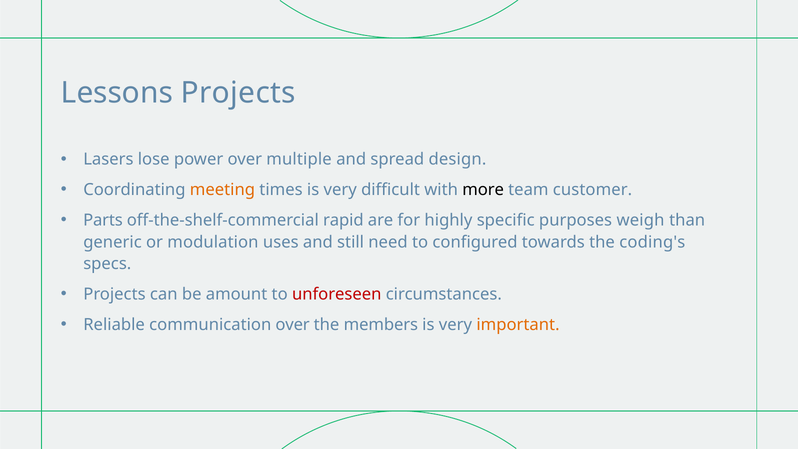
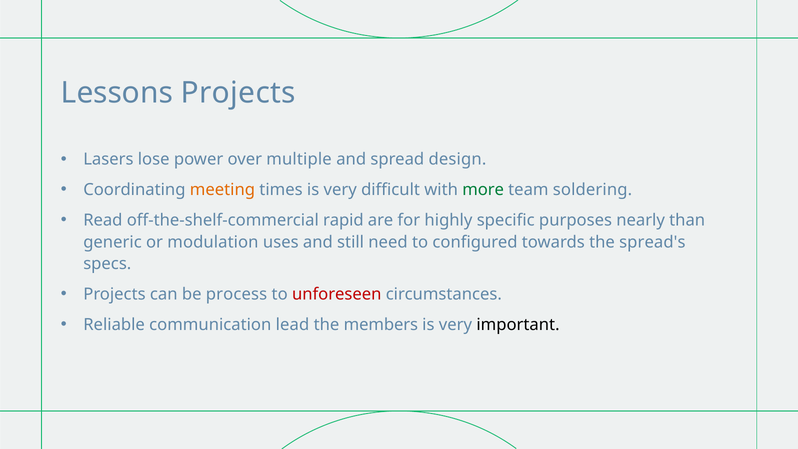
more colour: black -> green (483, 190)
customer: customer -> soldering (593, 190)
Parts: Parts -> Read (103, 220)
weigh: weigh -> nearly (641, 220)
coding's: coding's -> spread's (652, 242)
amount: amount -> process (236, 294)
communication over: over -> lead (292, 324)
important colour: orange -> black (518, 324)
